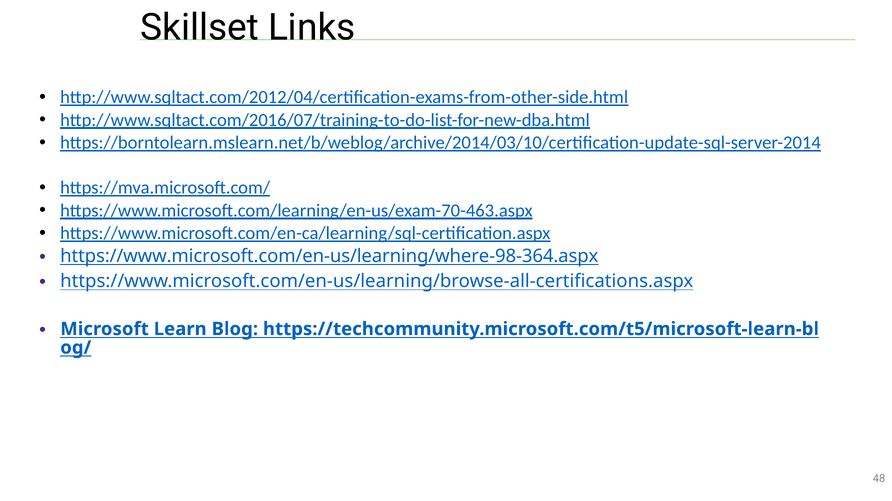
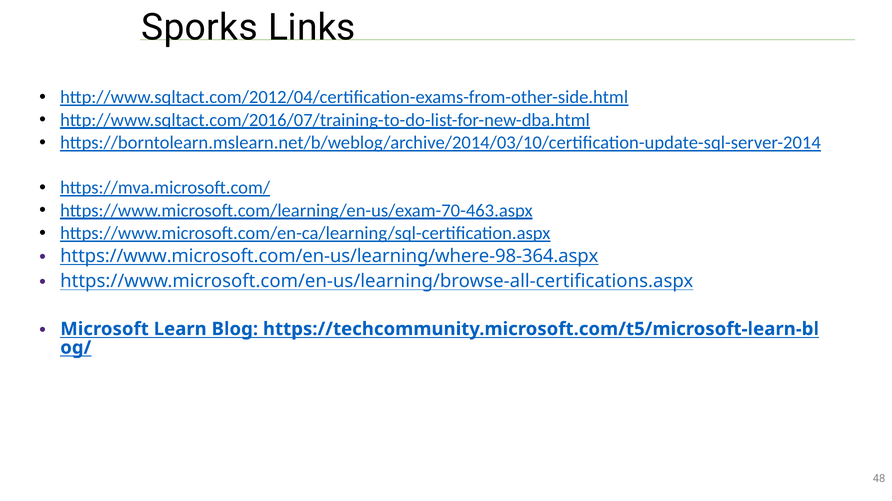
Skillset: Skillset -> Sporks (199, 28)
